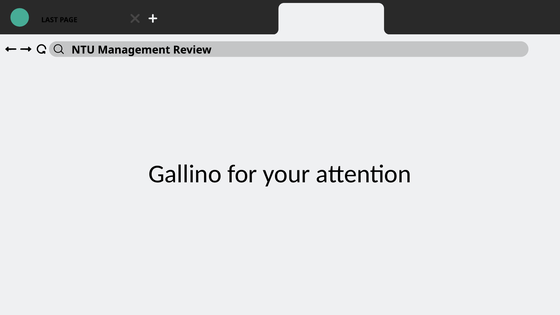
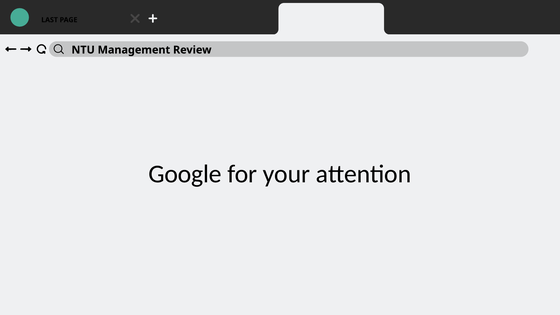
Gallino: Gallino -> Google (185, 174)
